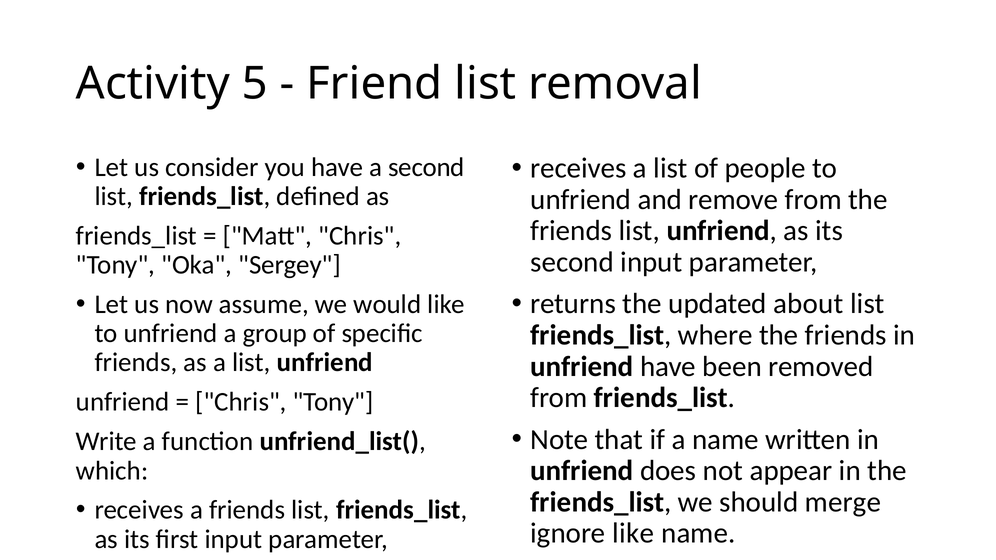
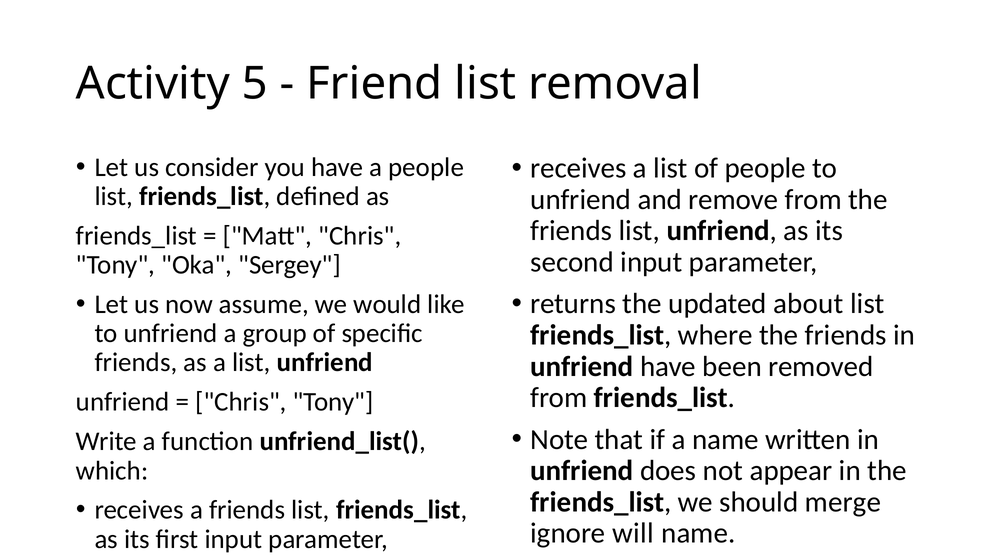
a second: second -> people (426, 167)
ignore like: like -> will (633, 534)
